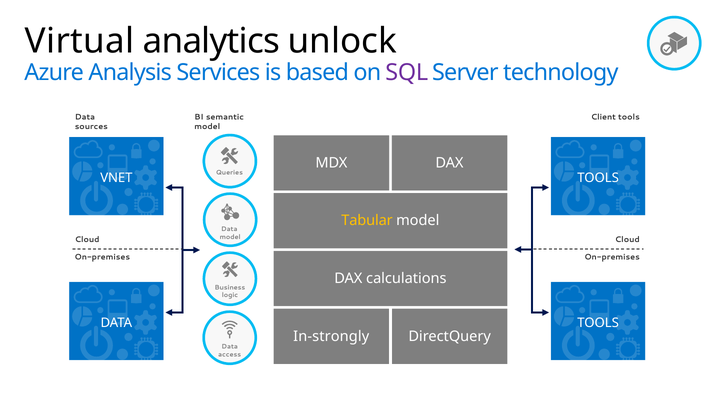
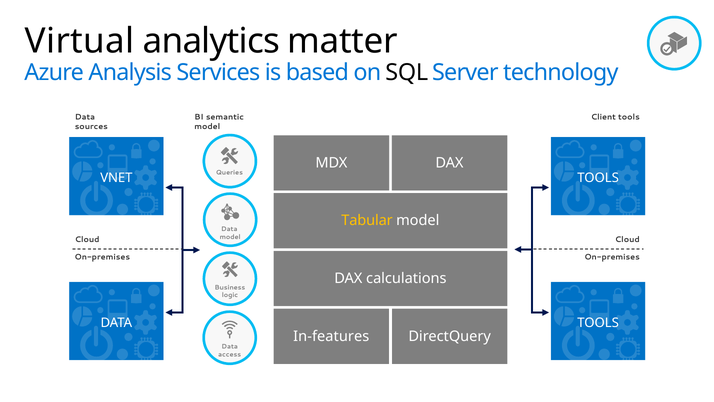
unlock: unlock -> matter (343, 41)
SQL colour: purple -> black (407, 73)
In-strongly: In-strongly -> In-features (331, 336)
